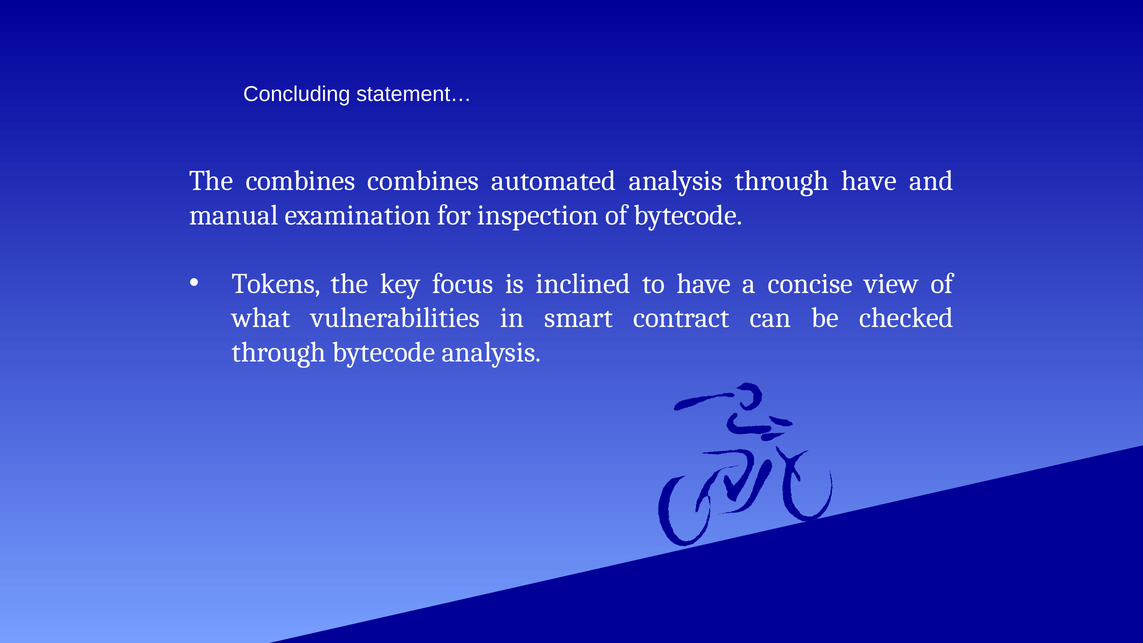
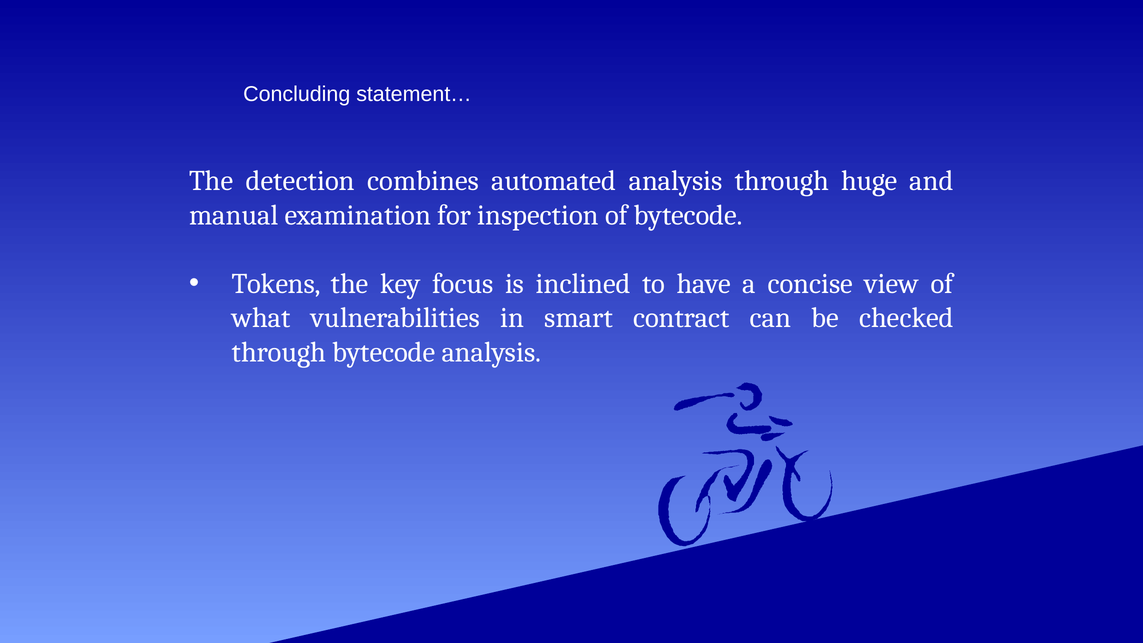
The combines: combines -> detection (300, 181)
through have: have -> huge (869, 181)
